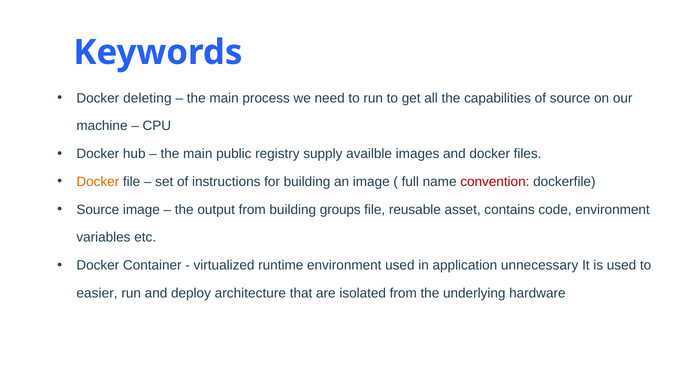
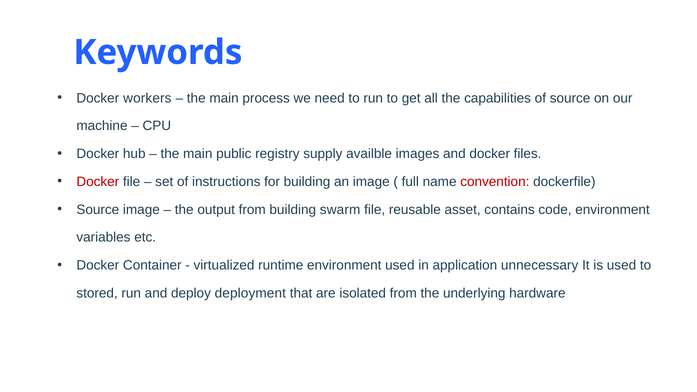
deleting: deleting -> workers (147, 98)
Docker colour: orange -> red (98, 182)
groups: groups -> swarm (340, 210)
easier: easier -> stored (97, 293)
architecture: architecture -> deployment (250, 293)
